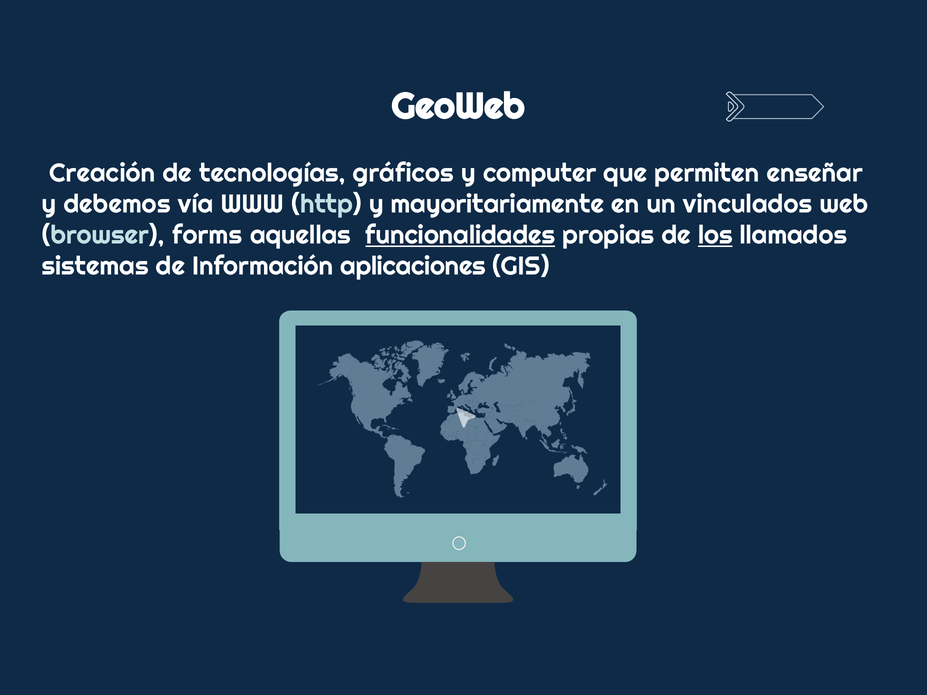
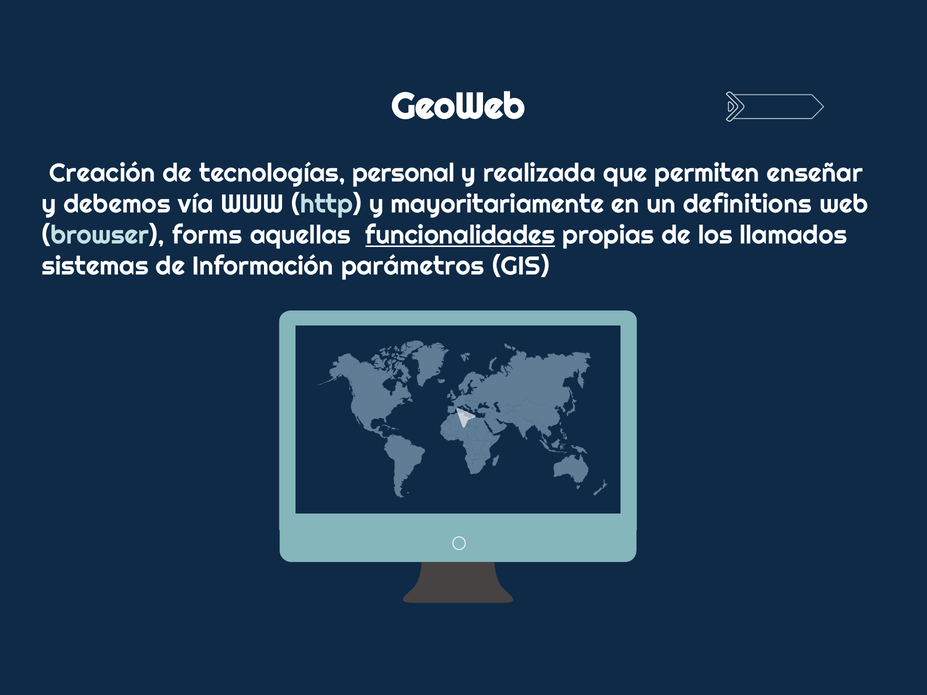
gráficos: gráficos -> personal (404, 174)
computer: computer -> realizada (540, 174)
vinculados: vinculados -> definitions (747, 204)
los underline: present -> none (715, 235)
aplicaciones: aplicaciones -> parámetros (413, 266)
